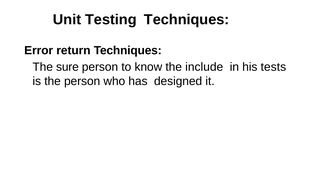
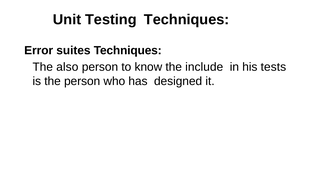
return: return -> suites (73, 50)
sure: sure -> also (67, 67)
